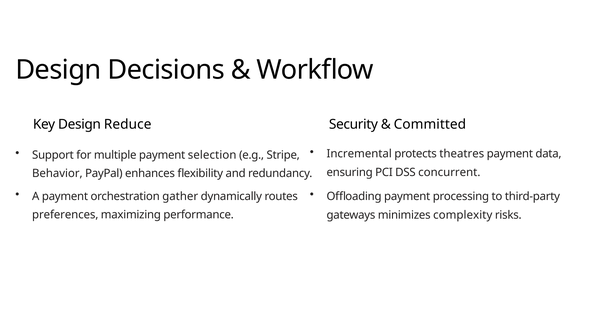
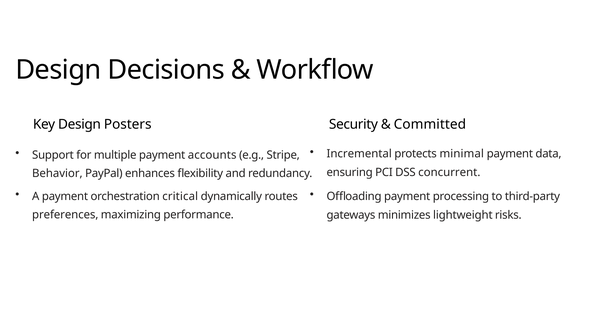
Reduce: Reduce -> Posters (128, 124)
theatres: theatres -> minimal (462, 154)
selection: selection -> accounts (212, 155)
gather: gather -> critical (180, 196)
complexity: complexity -> lightweight (463, 215)
